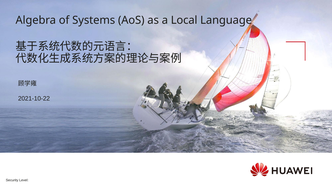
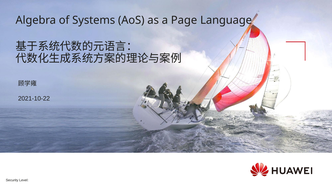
Local: Local -> Page (184, 20)
